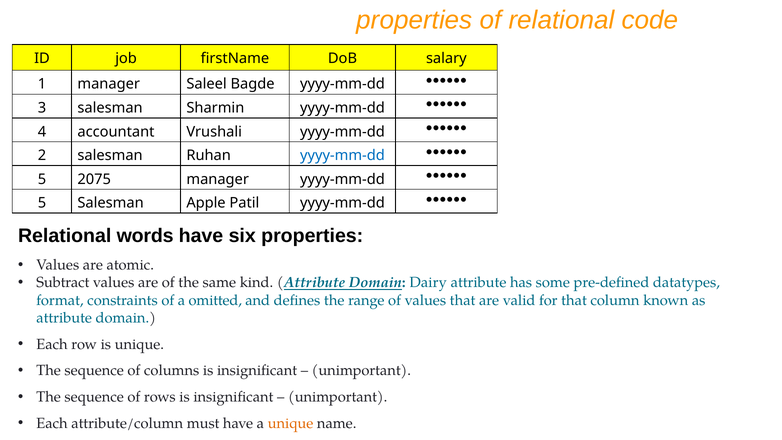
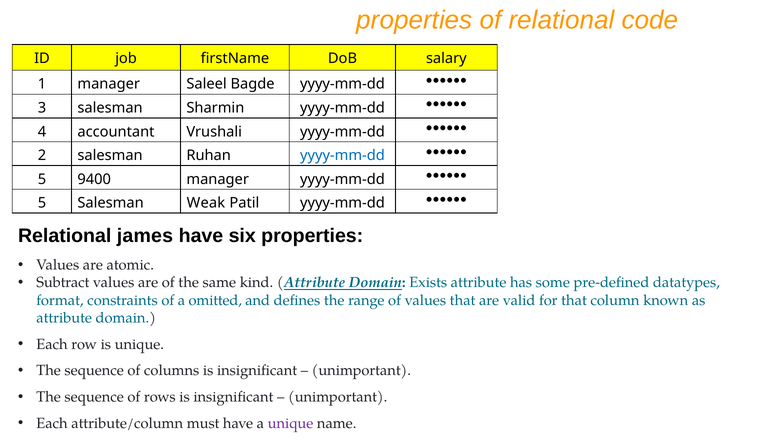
2075: 2075 -> 9400 (94, 179)
Apple: Apple -> Weak (206, 203)
words: words -> james (145, 236)
Dairy: Dairy -> Exists (428, 282)
unique colour: orange -> purple (291, 423)
